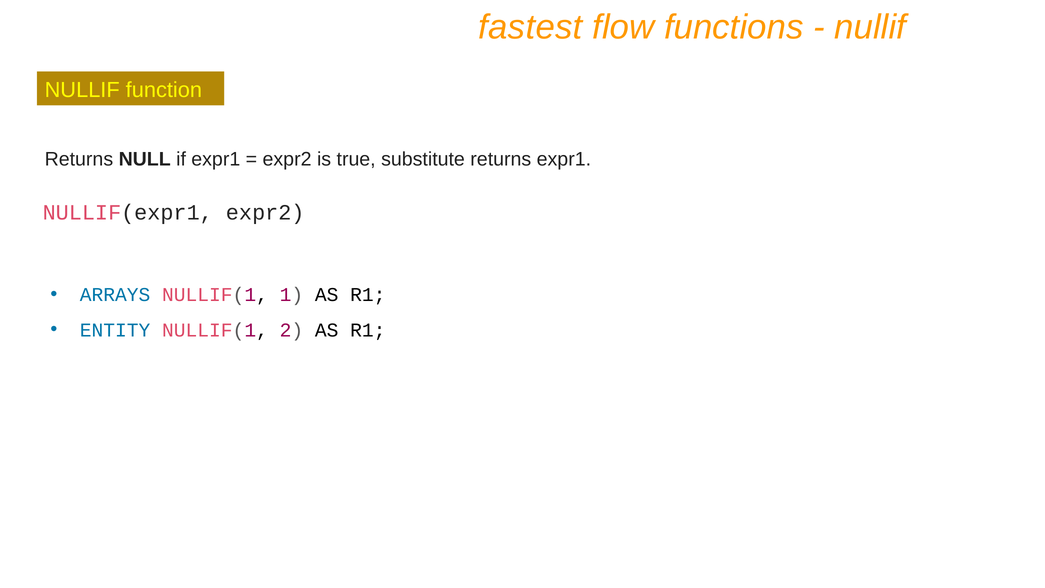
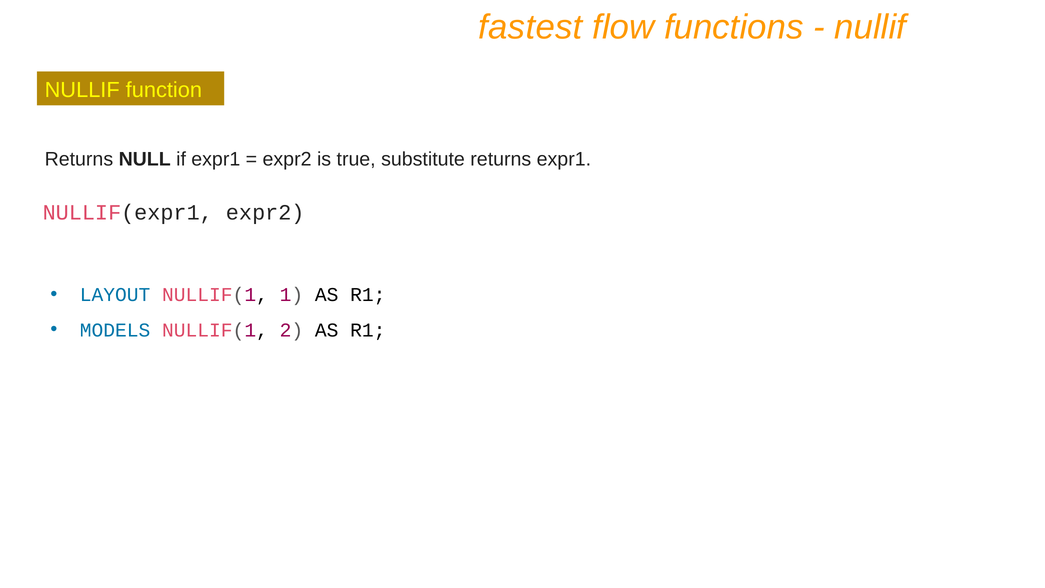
ARRAYS: ARRAYS -> LAYOUT (115, 295)
ENTITY: ENTITY -> MODELS (115, 330)
